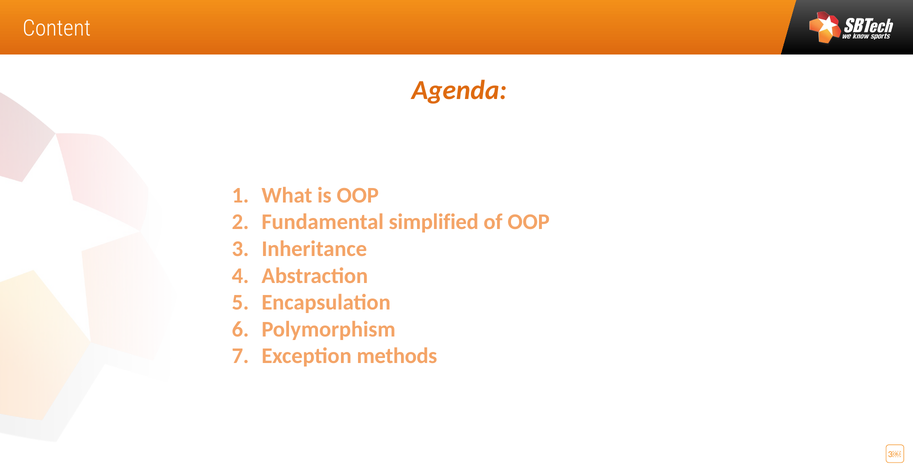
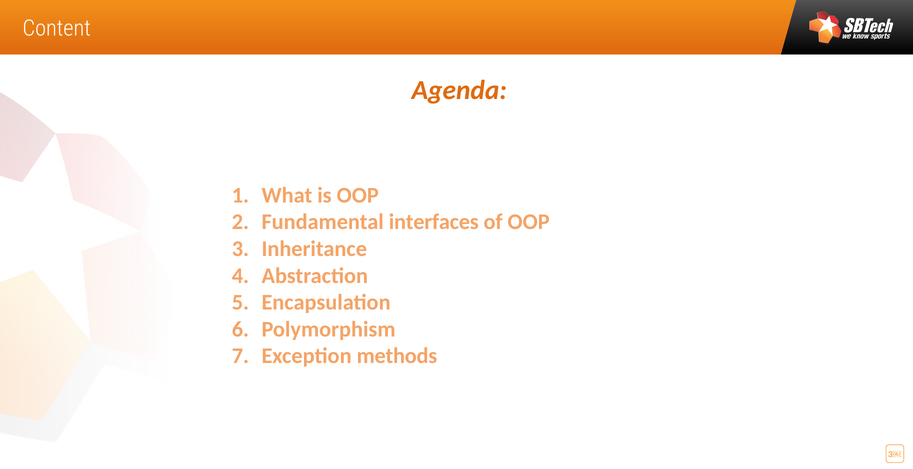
simplified: simplified -> interfaces (434, 222)
